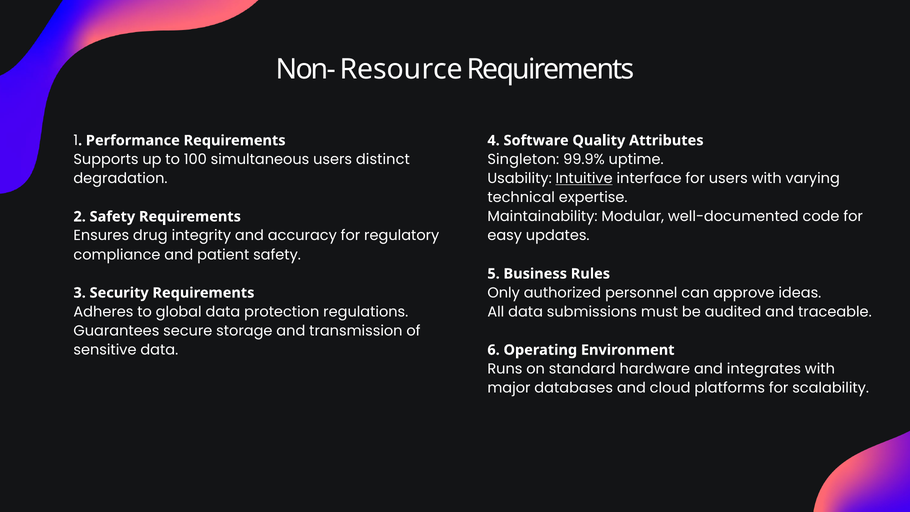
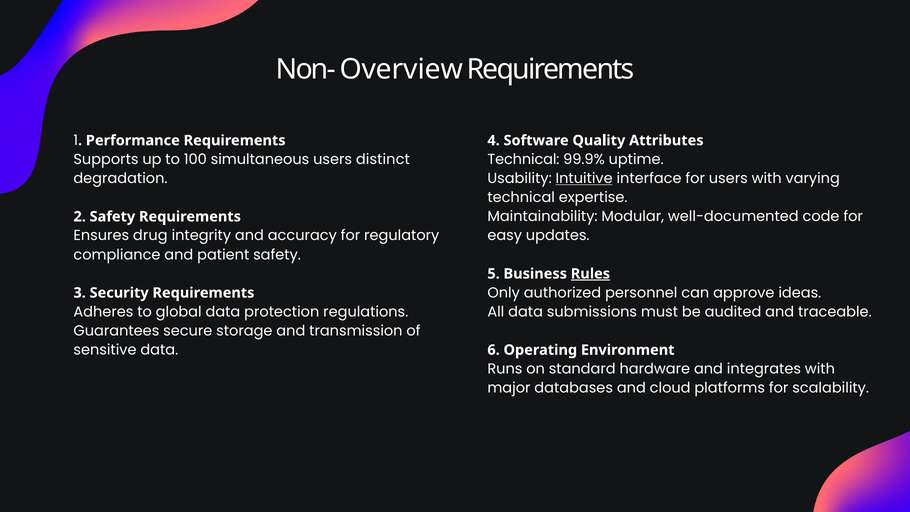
Resource: Resource -> Overview (401, 69)
Singleton: Singleton -> Technical (523, 159)
Rules underline: none -> present (590, 274)
